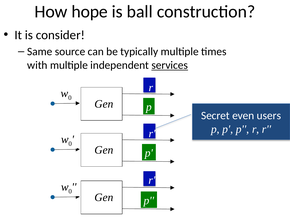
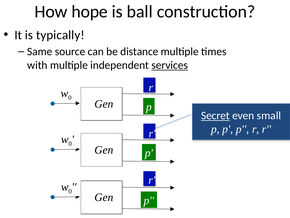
consider: consider -> typically (60, 35)
typically: typically -> distance (139, 52)
Secret underline: none -> present (215, 115)
users: users -> small (269, 115)
